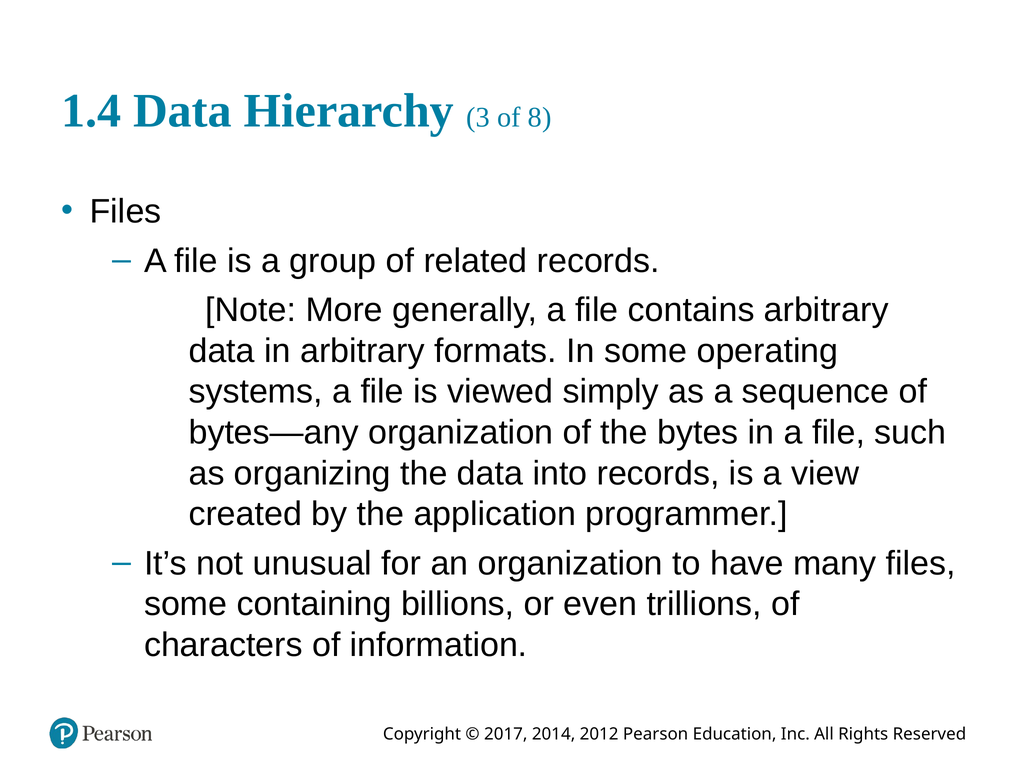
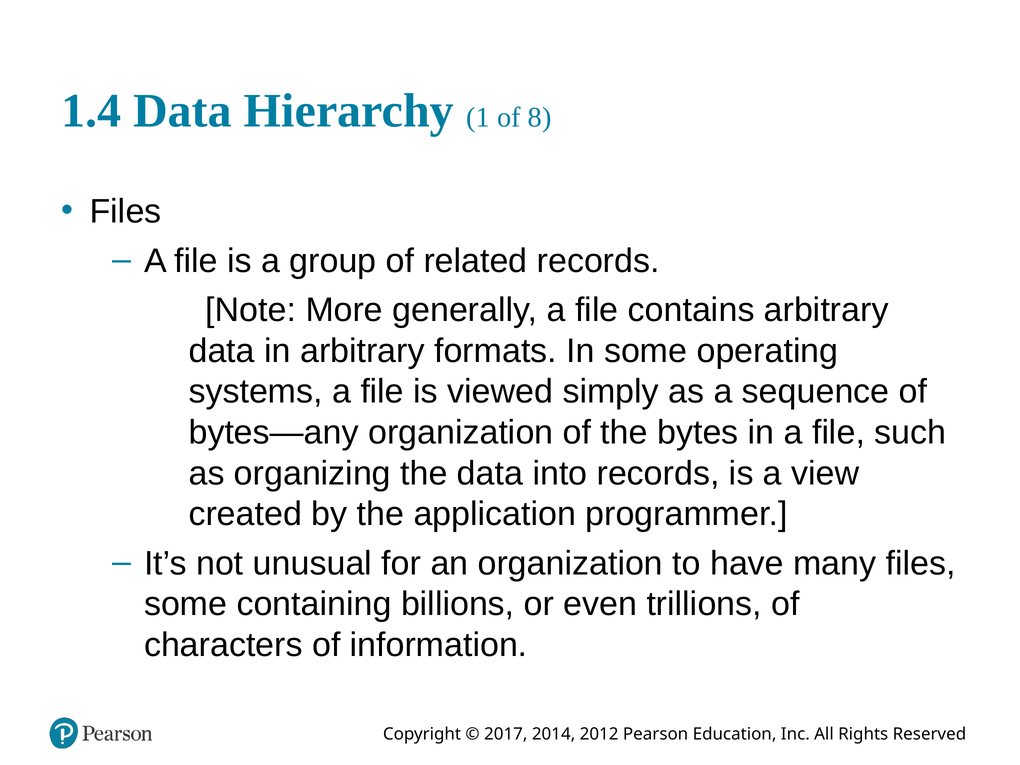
3: 3 -> 1 (478, 117)
